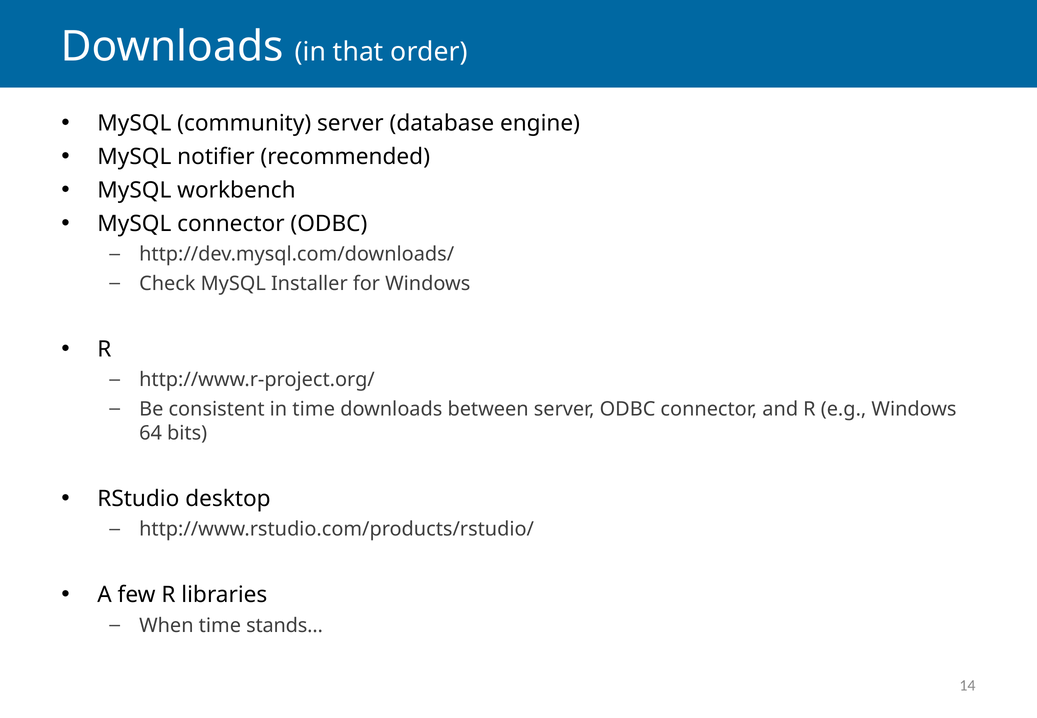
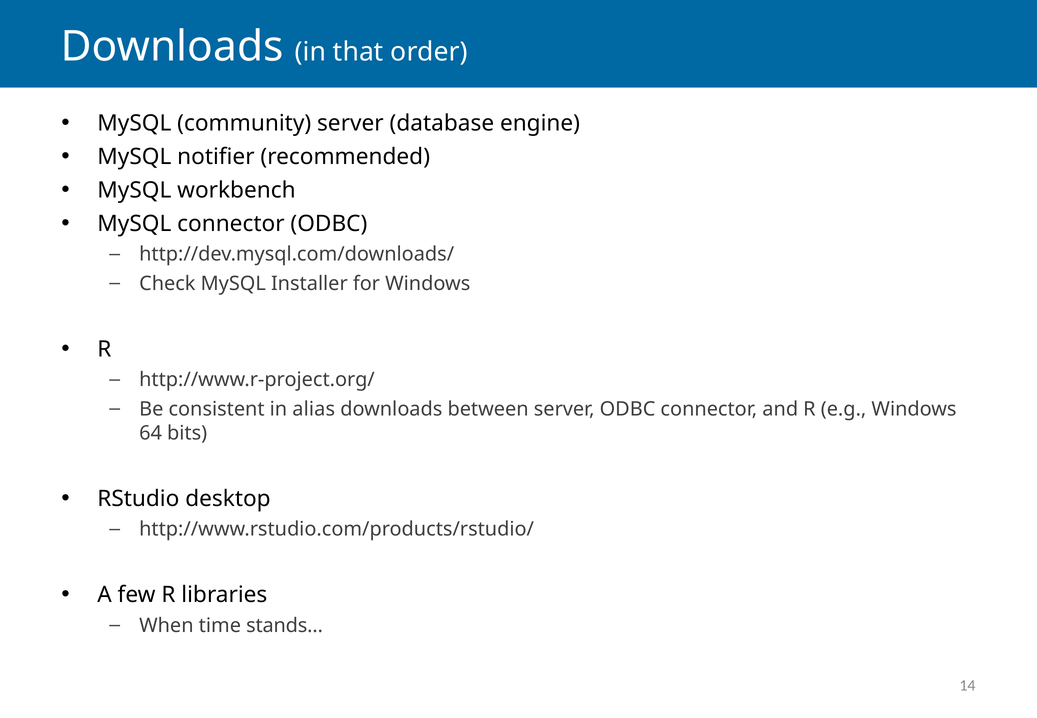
in time: time -> alias (314, 409)
